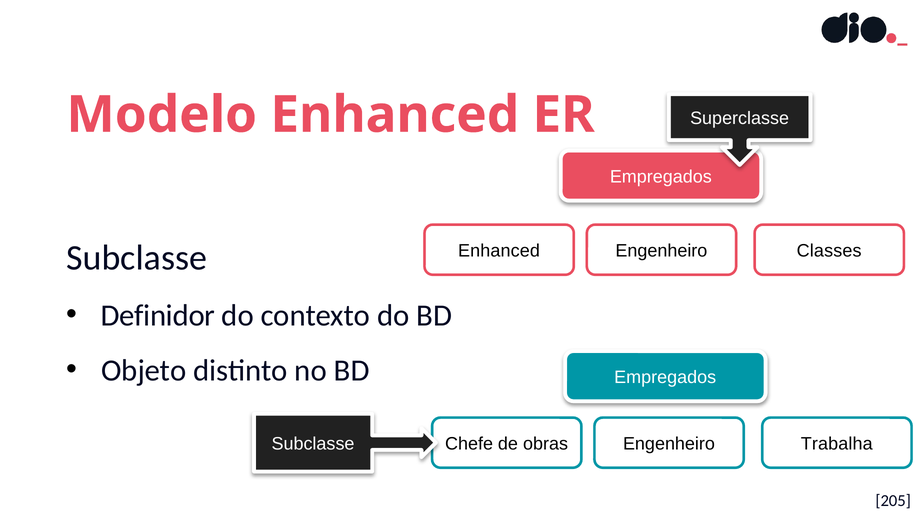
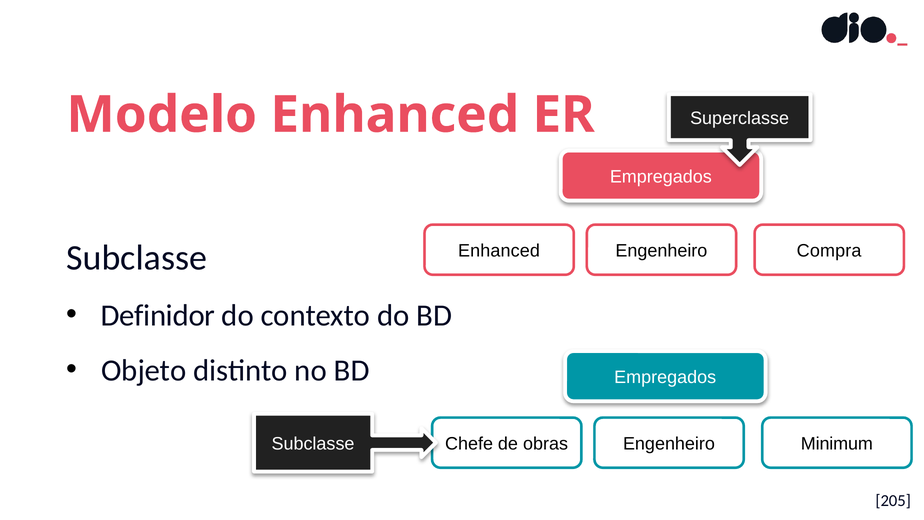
Classes: Classes -> Compra (829, 251)
Trabalha: Trabalha -> Minimum (837, 444)
